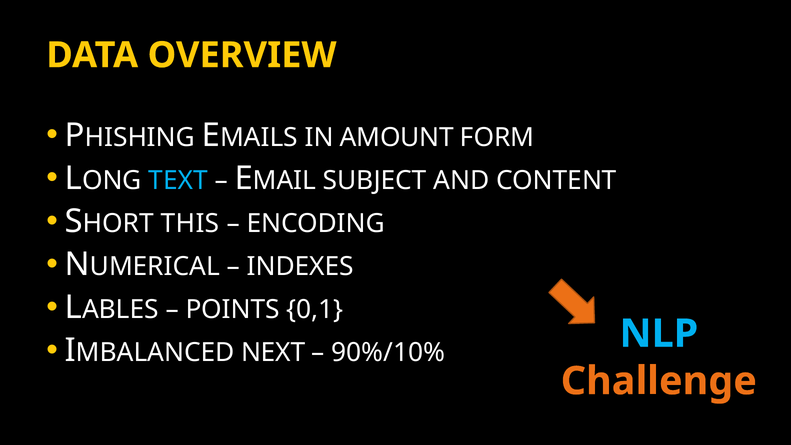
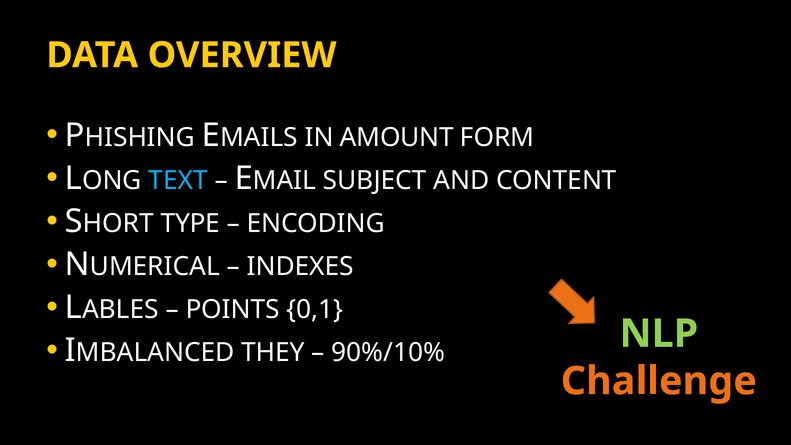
THIS: THIS -> TYPE (190, 224)
NEXT: NEXT -> THEY (273, 353)
NLP colour: light blue -> light green (659, 334)
